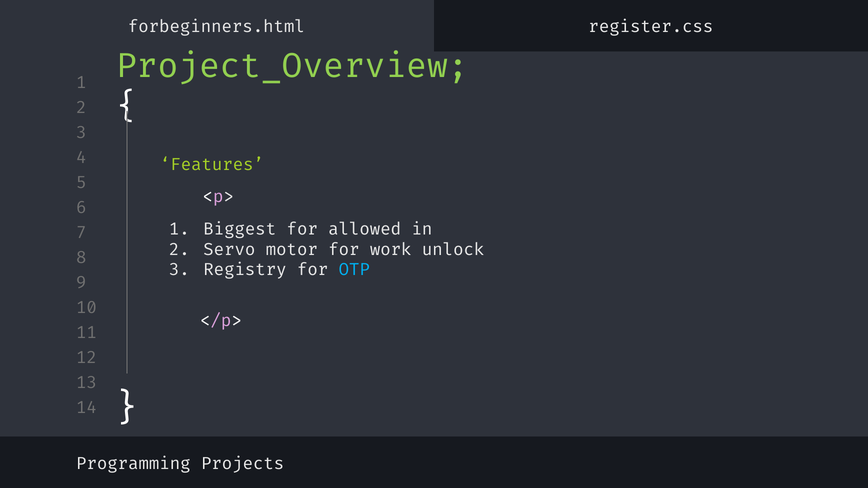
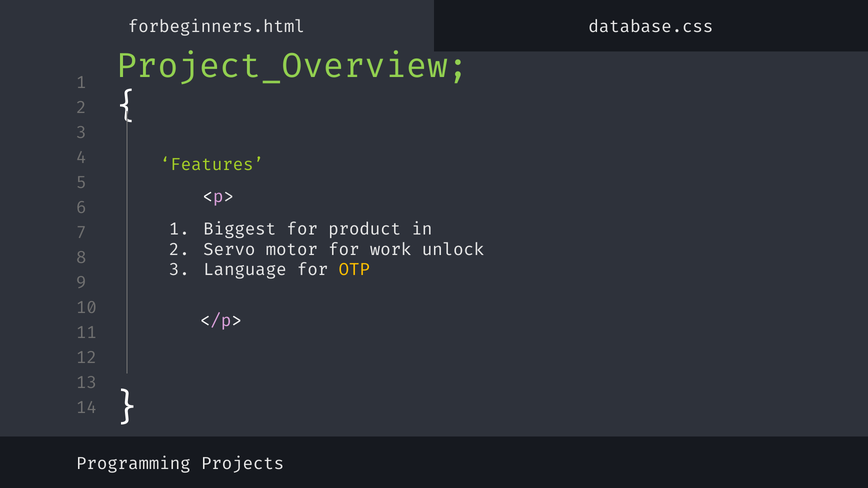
register.css: register.css -> database.css (651, 27)
allowed: allowed -> product (365, 229)
Registry: Registry -> Language (245, 270)
OTP colour: light blue -> yellow (354, 270)
